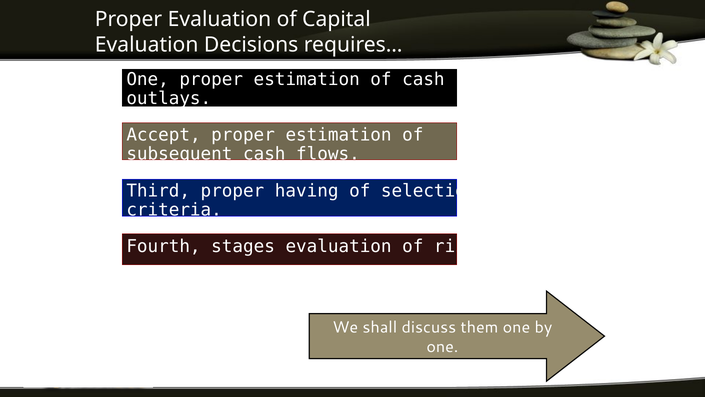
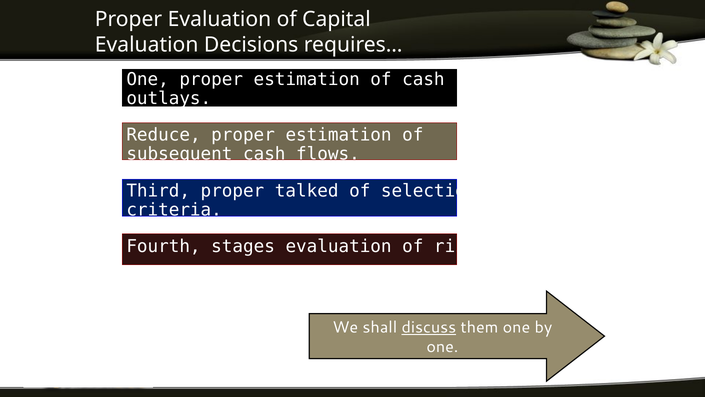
Accept: Accept -> Reduce (163, 135)
having: having -> talked (307, 191)
discuss underline: none -> present (429, 327)
